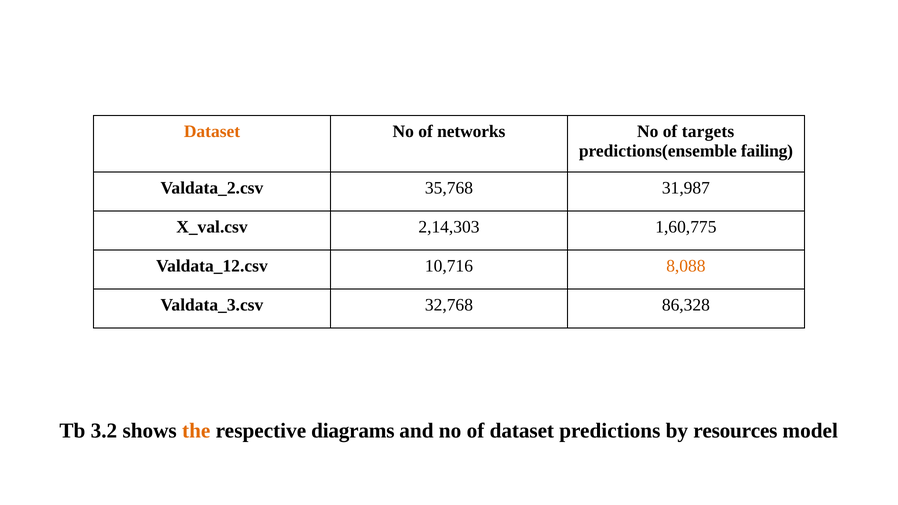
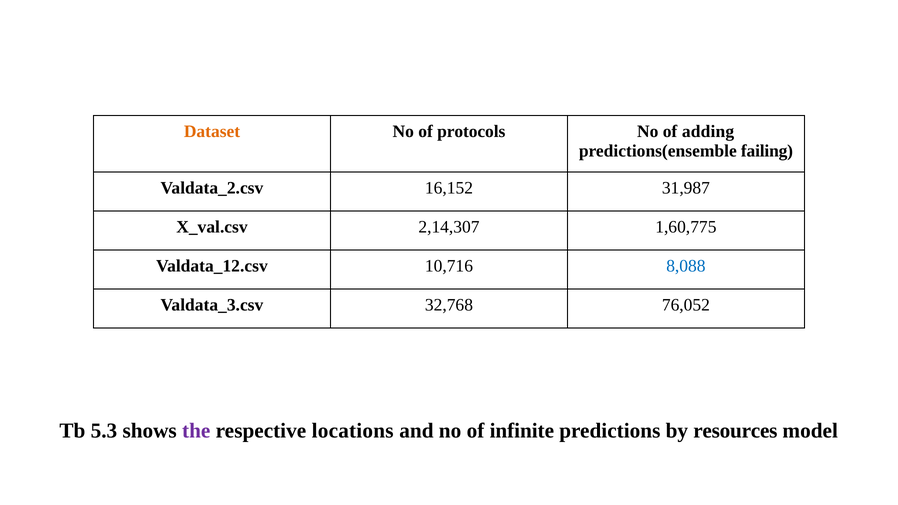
networks: networks -> protocols (471, 131)
targets: targets -> adding (708, 131)
35,768: 35,768 -> 16,152 (449, 188)
2,14,303: 2,14,303 -> 2,14,307 (449, 227)
8,088 colour: orange -> blue (686, 266)
86,328: 86,328 -> 76,052 (686, 305)
3.2: 3.2 -> 5.3 (104, 431)
the colour: orange -> purple (196, 431)
diagrams: diagrams -> locations (353, 431)
of dataset: dataset -> infinite (522, 431)
